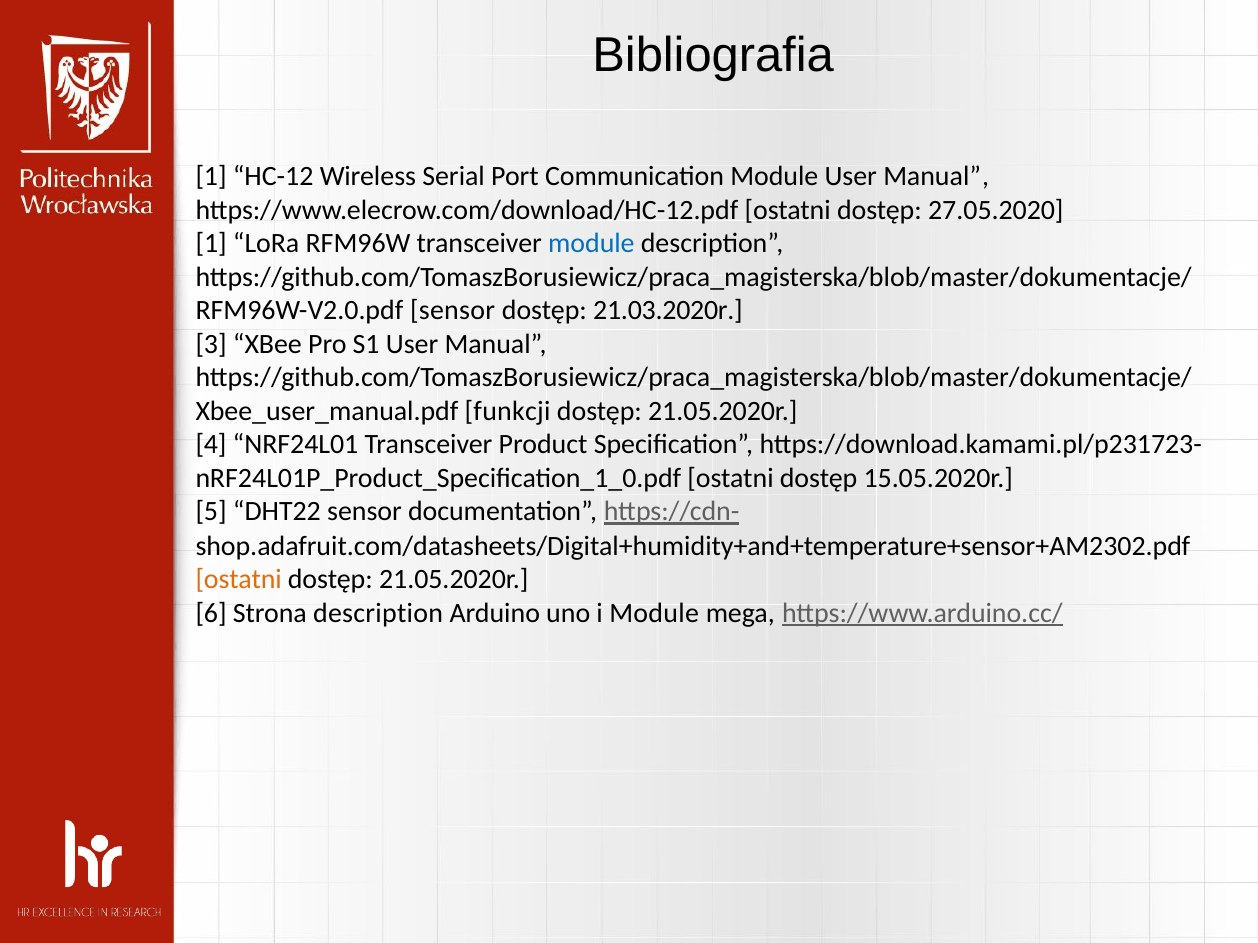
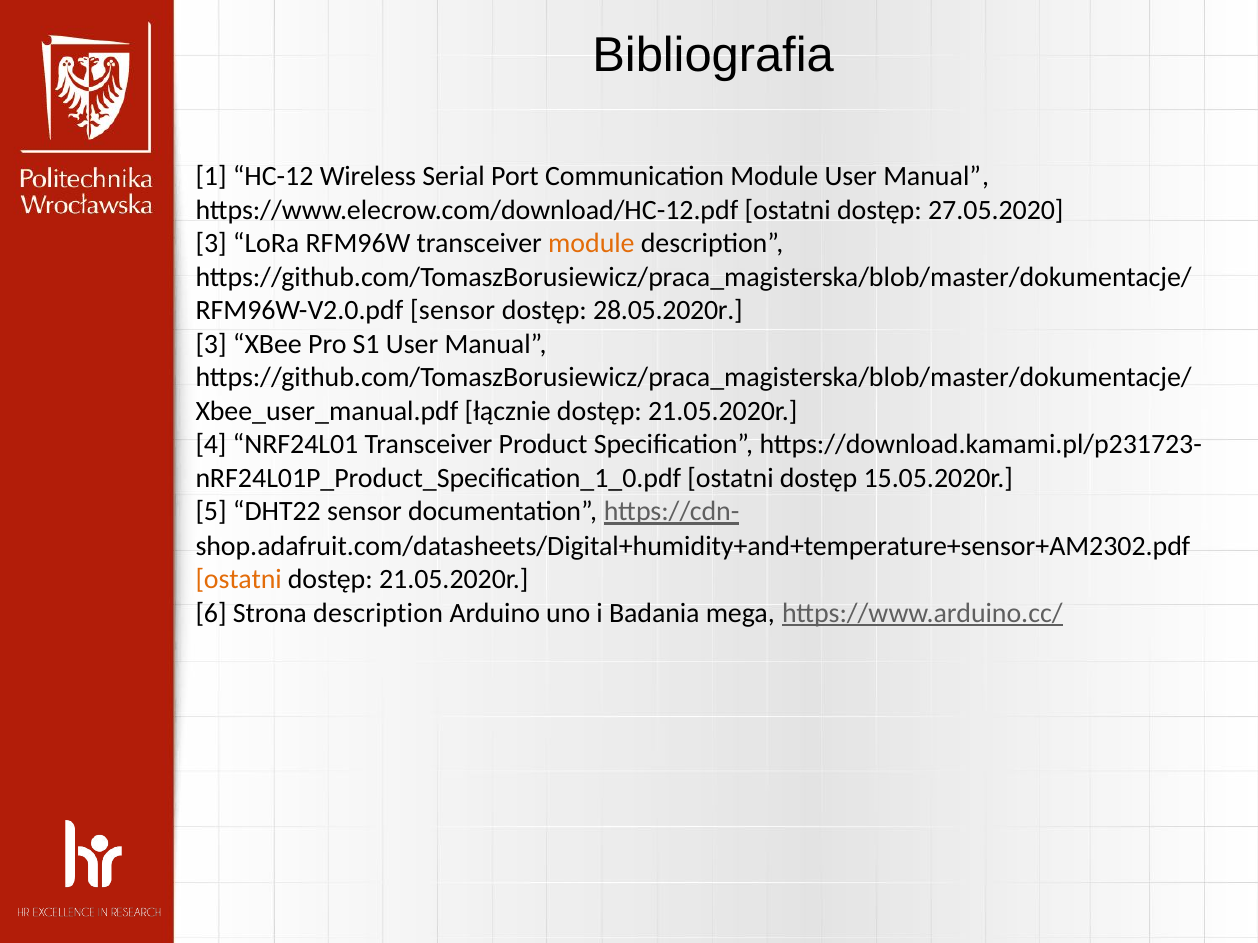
1: 1 -> 3 (211, 244)
module colour: blue -> orange (591, 244)
21.03.2020r: 21.03.2020r -> 28.05.2020r (668, 311)
funkcji: funkcji -> łącznie (508, 411)
i Module: Module -> Badania (654, 613)
